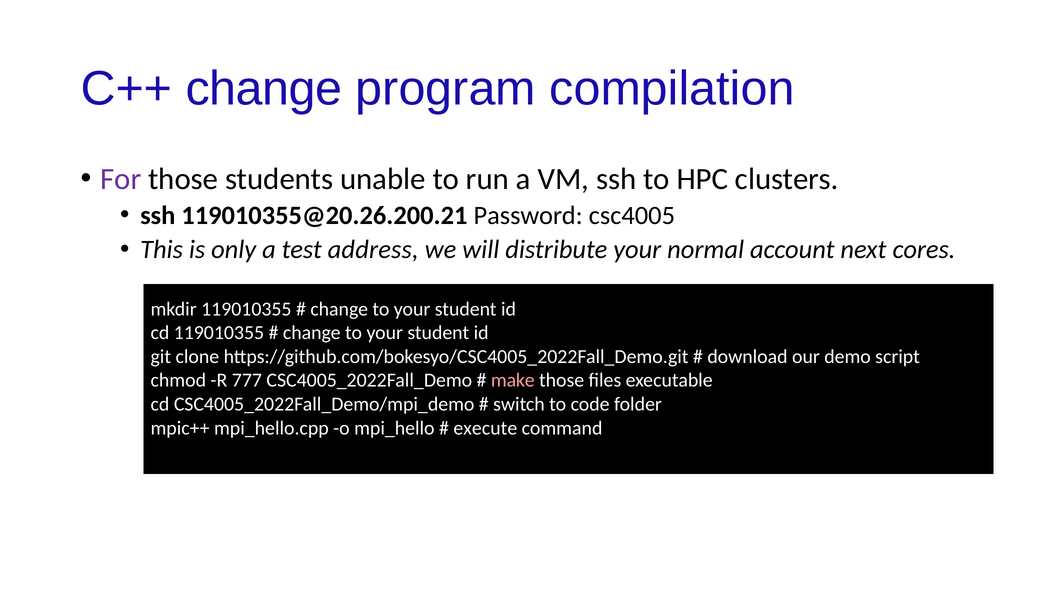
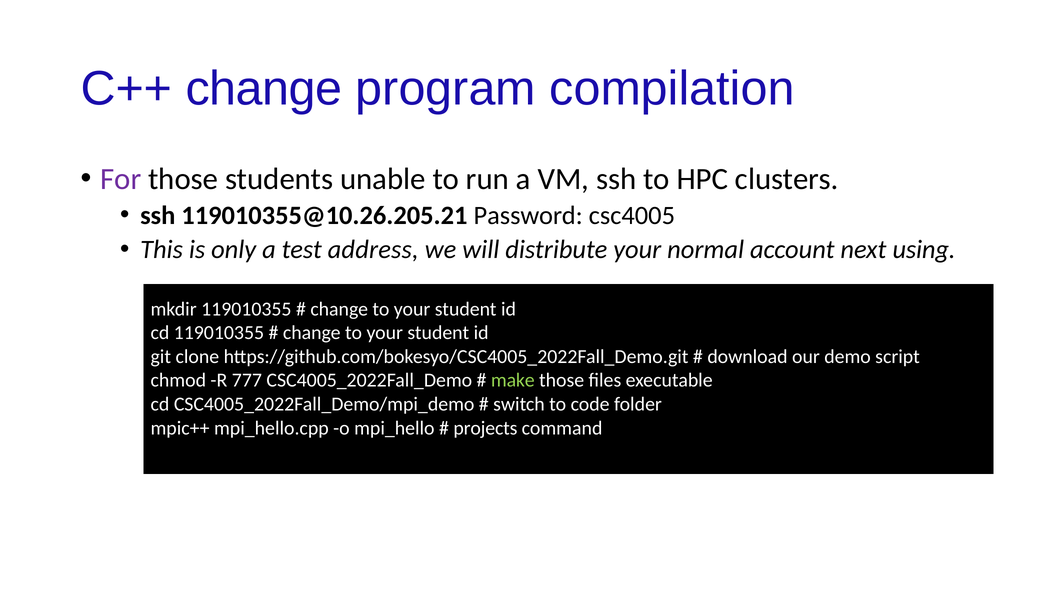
119010355@20.26.200.21: 119010355@20.26.200.21 -> 119010355@10.26.205.21 (324, 215)
cores: cores -> using (924, 249)
make colour: pink -> light green (513, 380)
execute: execute -> projects (485, 428)
